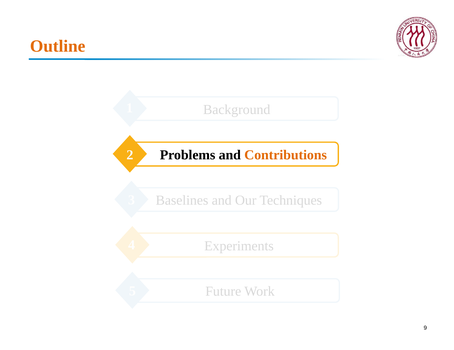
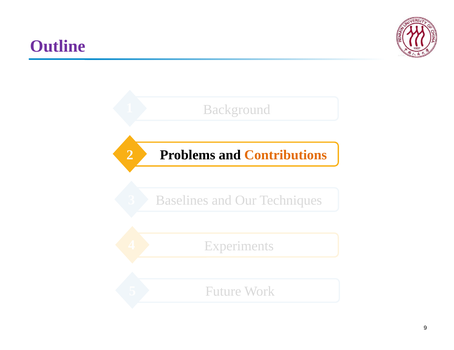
Outline colour: orange -> purple (58, 46)
